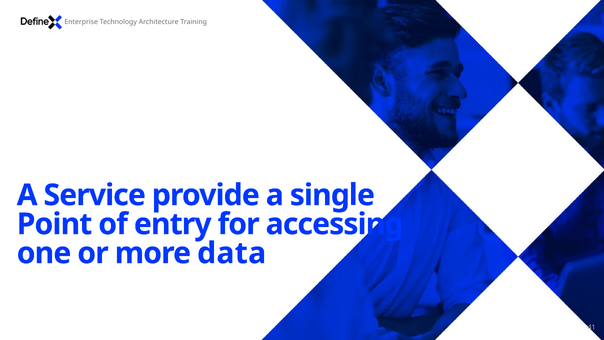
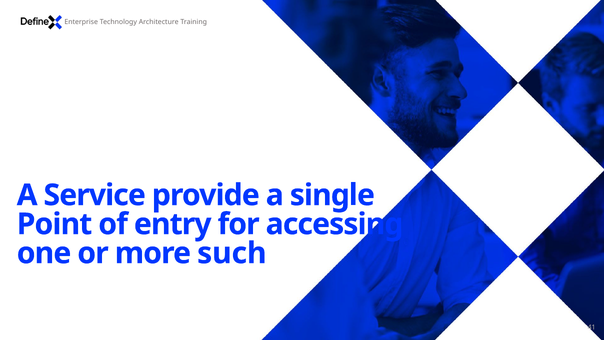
data: data -> such (232, 253)
